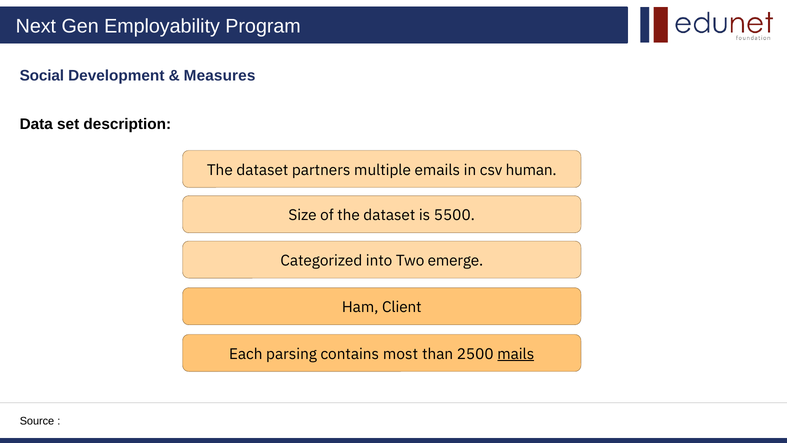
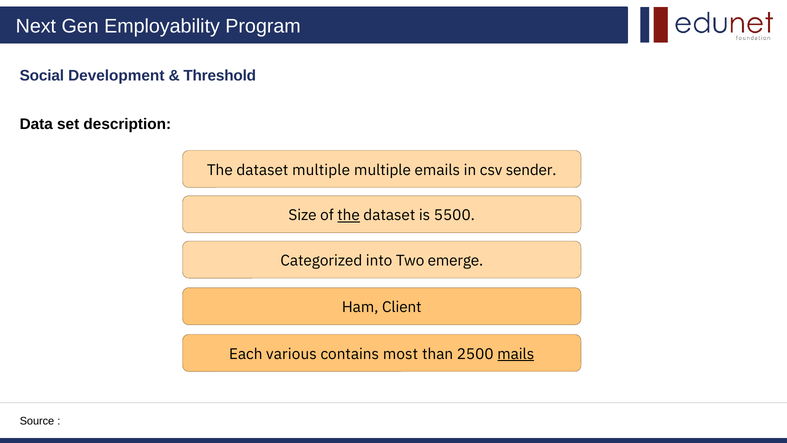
Measures: Measures -> Threshold (220, 76)
dataset partners: partners -> multiple (321, 170)
human: human -> sender (531, 170)
the underline: none -> present (349, 215)
parsing: parsing -> various (291, 354)
